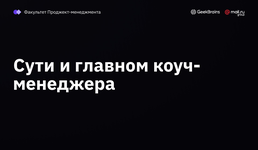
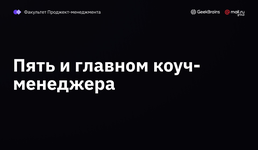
Сути: Сути -> Пять (34, 66)
